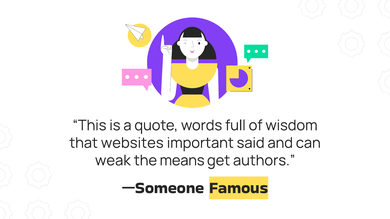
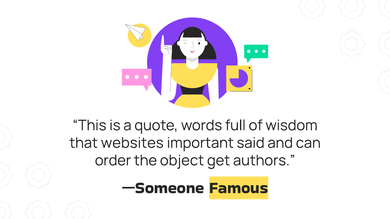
weak: weak -> order (113, 161)
means: means -> object (182, 161)
